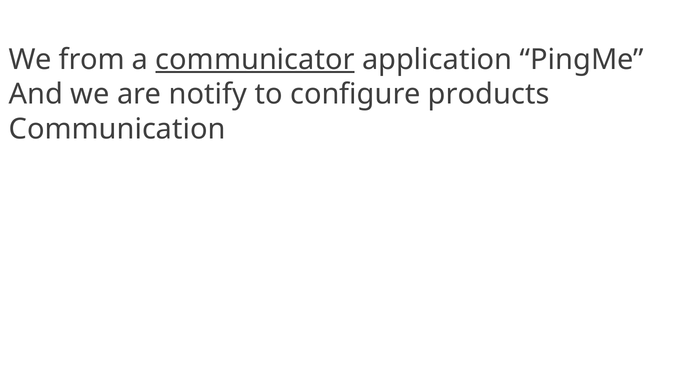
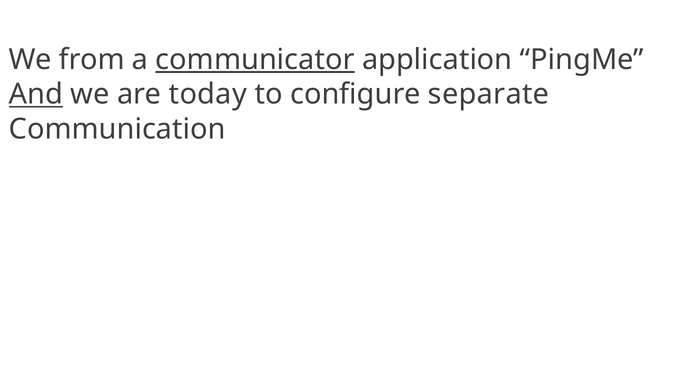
And underline: none -> present (36, 95)
notify: notify -> today (208, 95)
products: products -> separate (489, 95)
